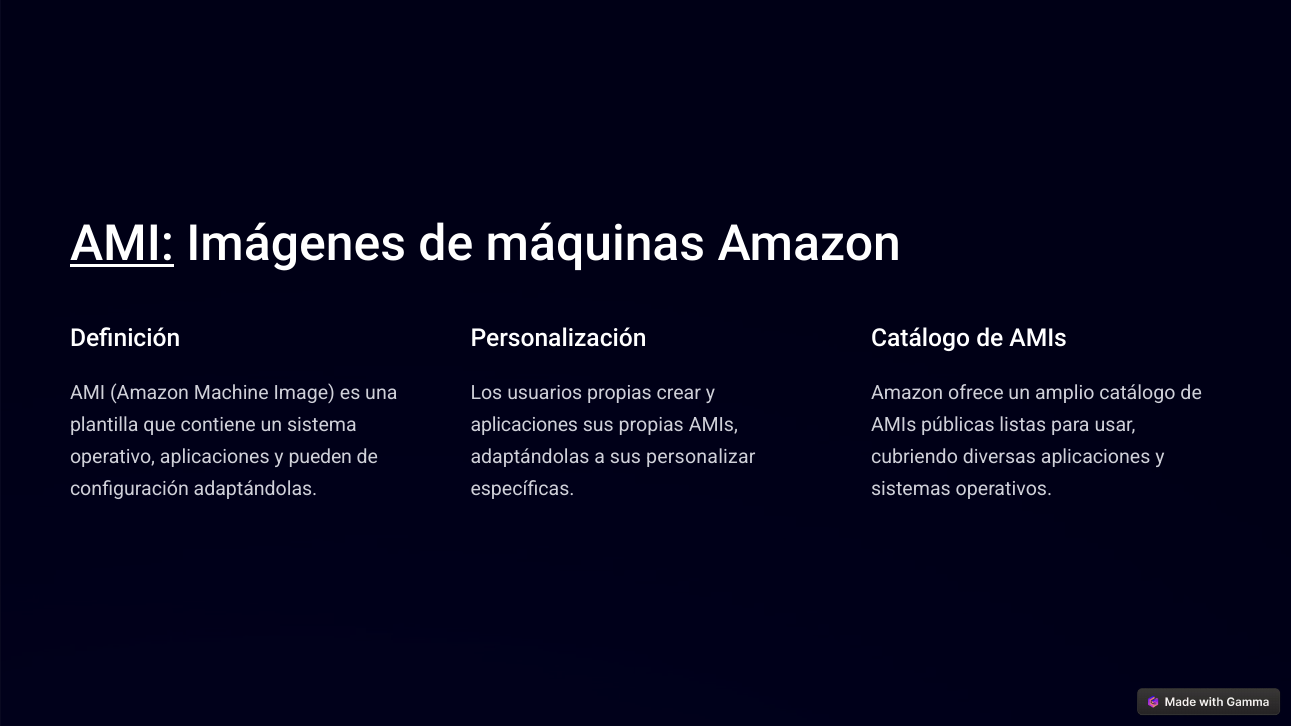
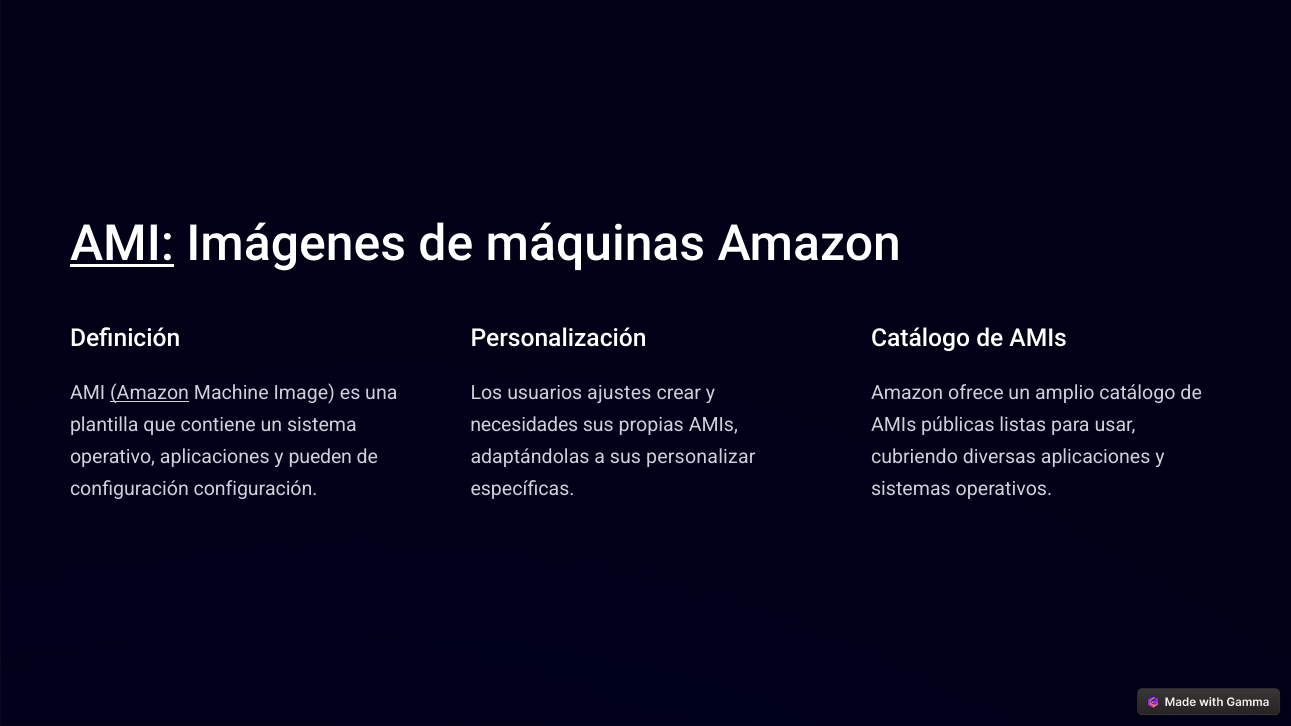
Amazon underline: none -> present (150, 393)
usuarios propias: propias -> ajustes (619, 393)
aplicaciones: aplicaciones -> necesidades (524, 425)
configuración adaptándolas: adaptándolas -> configuración (256, 489)
